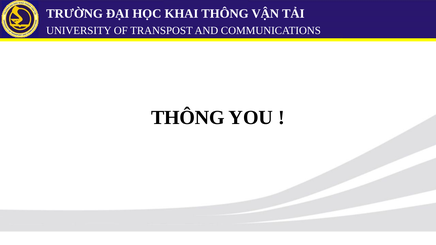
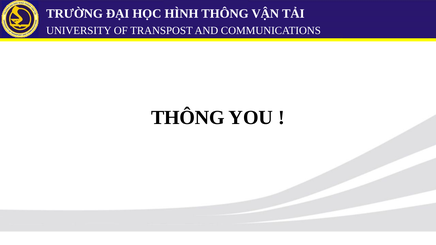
KHAI: KHAI -> HÌNH (181, 14)
